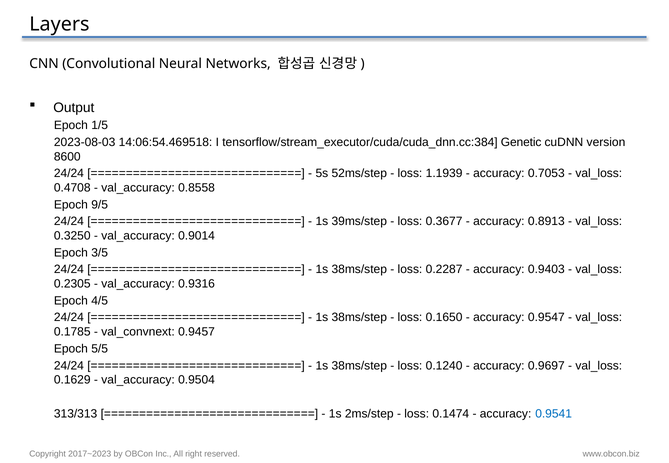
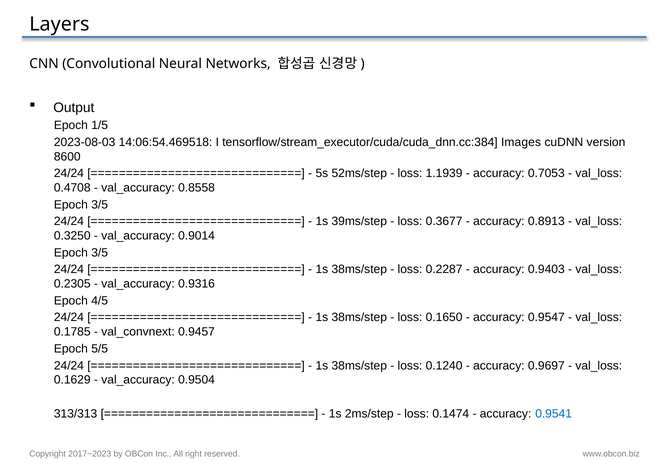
Genetic: Genetic -> Images (521, 142)
9/5: 9/5 -> 3/5 (100, 205)
